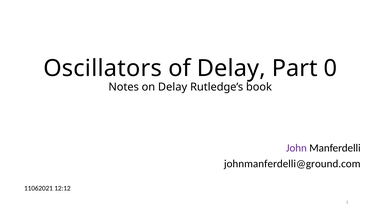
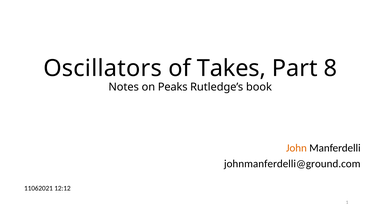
of Delay: Delay -> Takes (231, 68)
0: 0 -> 8 (330, 68)
on Delay: Delay -> Peaks (173, 87)
John colour: purple -> orange (296, 148)
